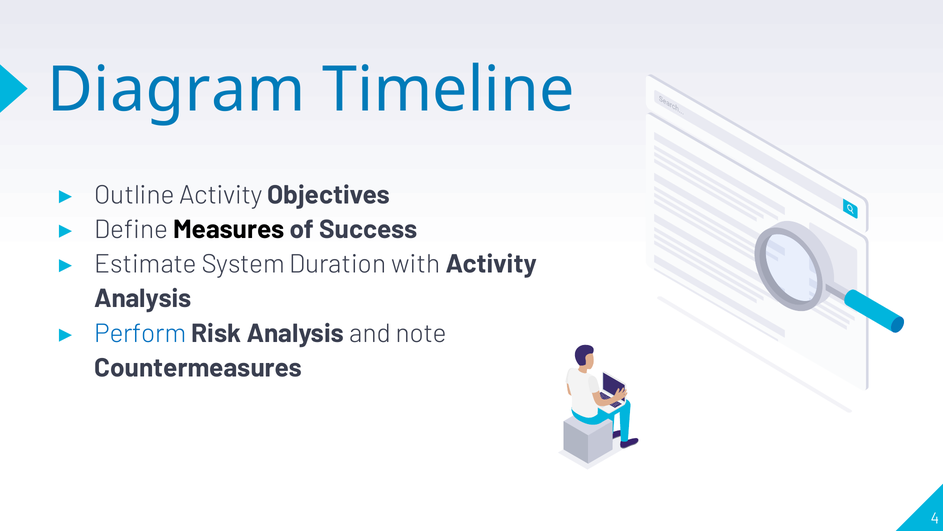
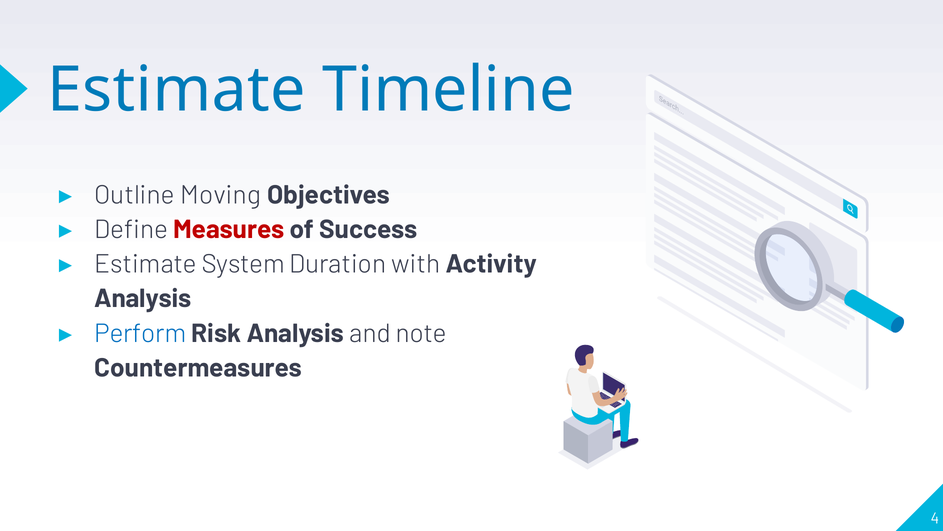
Diagram: Diagram -> Estimate (176, 90)
Outline Activity: Activity -> Moving (221, 195)
Measures colour: black -> red (229, 229)
